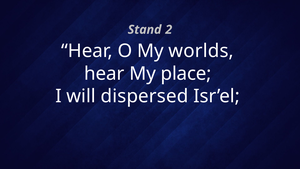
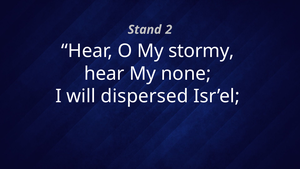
worlds: worlds -> stormy (201, 51)
place: place -> none (186, 73)
